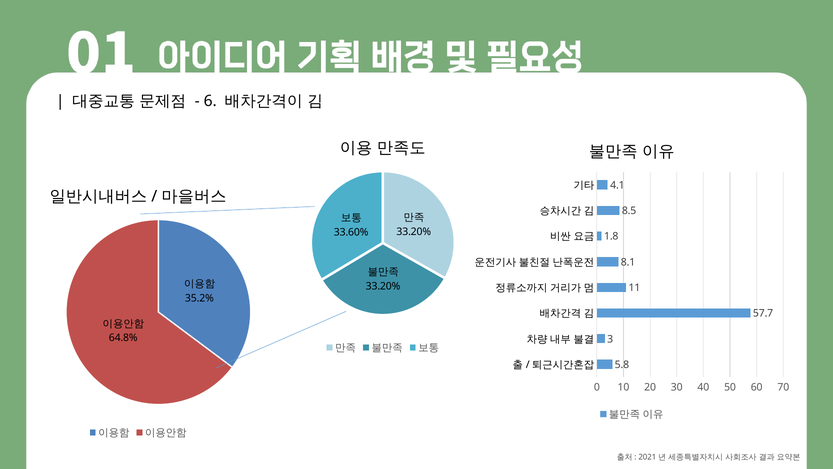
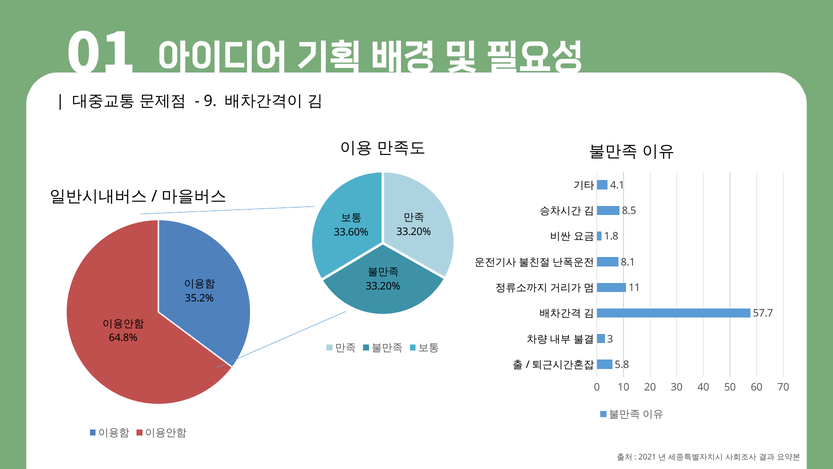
6: 6 -> 9 (210, 101)
